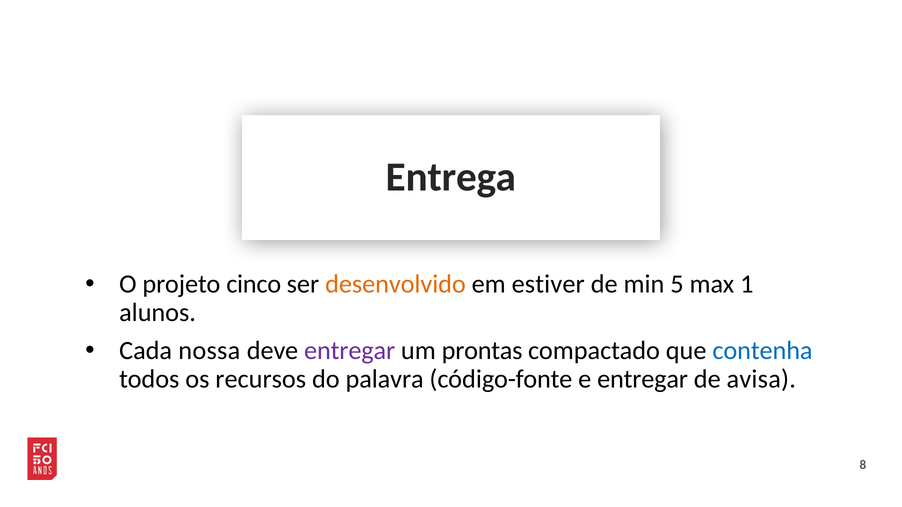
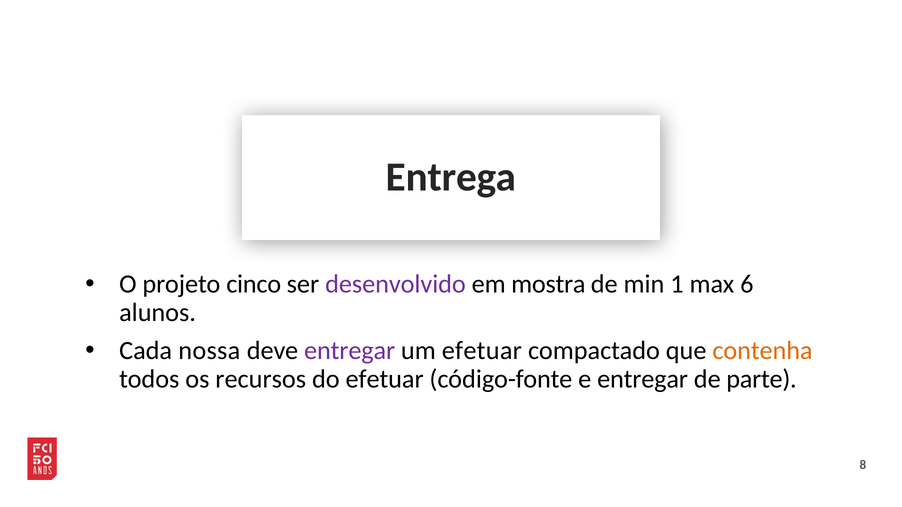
desenvolvido colour: orange -> purple (395, 284)
estiver: estiver -> mostra (548, 284)
5: 5 -> 1 (677, 284)
1: 1 -> 6 (747, 284)
um prontas: prontas -> efetuar (482, 351)
contenha colour: blue -> orange (762, 351)
do palavra: palavra -> efetuar (385, 379)
avisa: avisa -> parte (761, 379)
